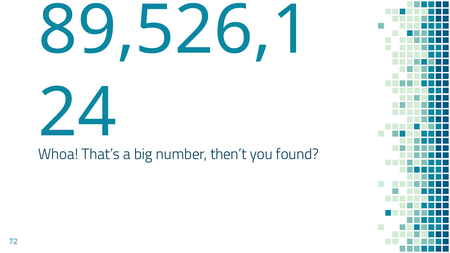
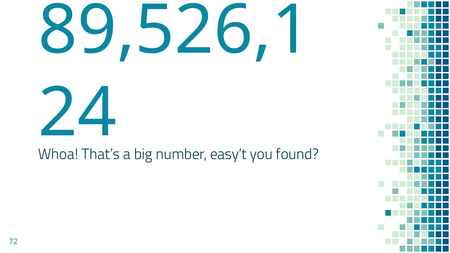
then’t: then’t -> easy’t (228, 154)
